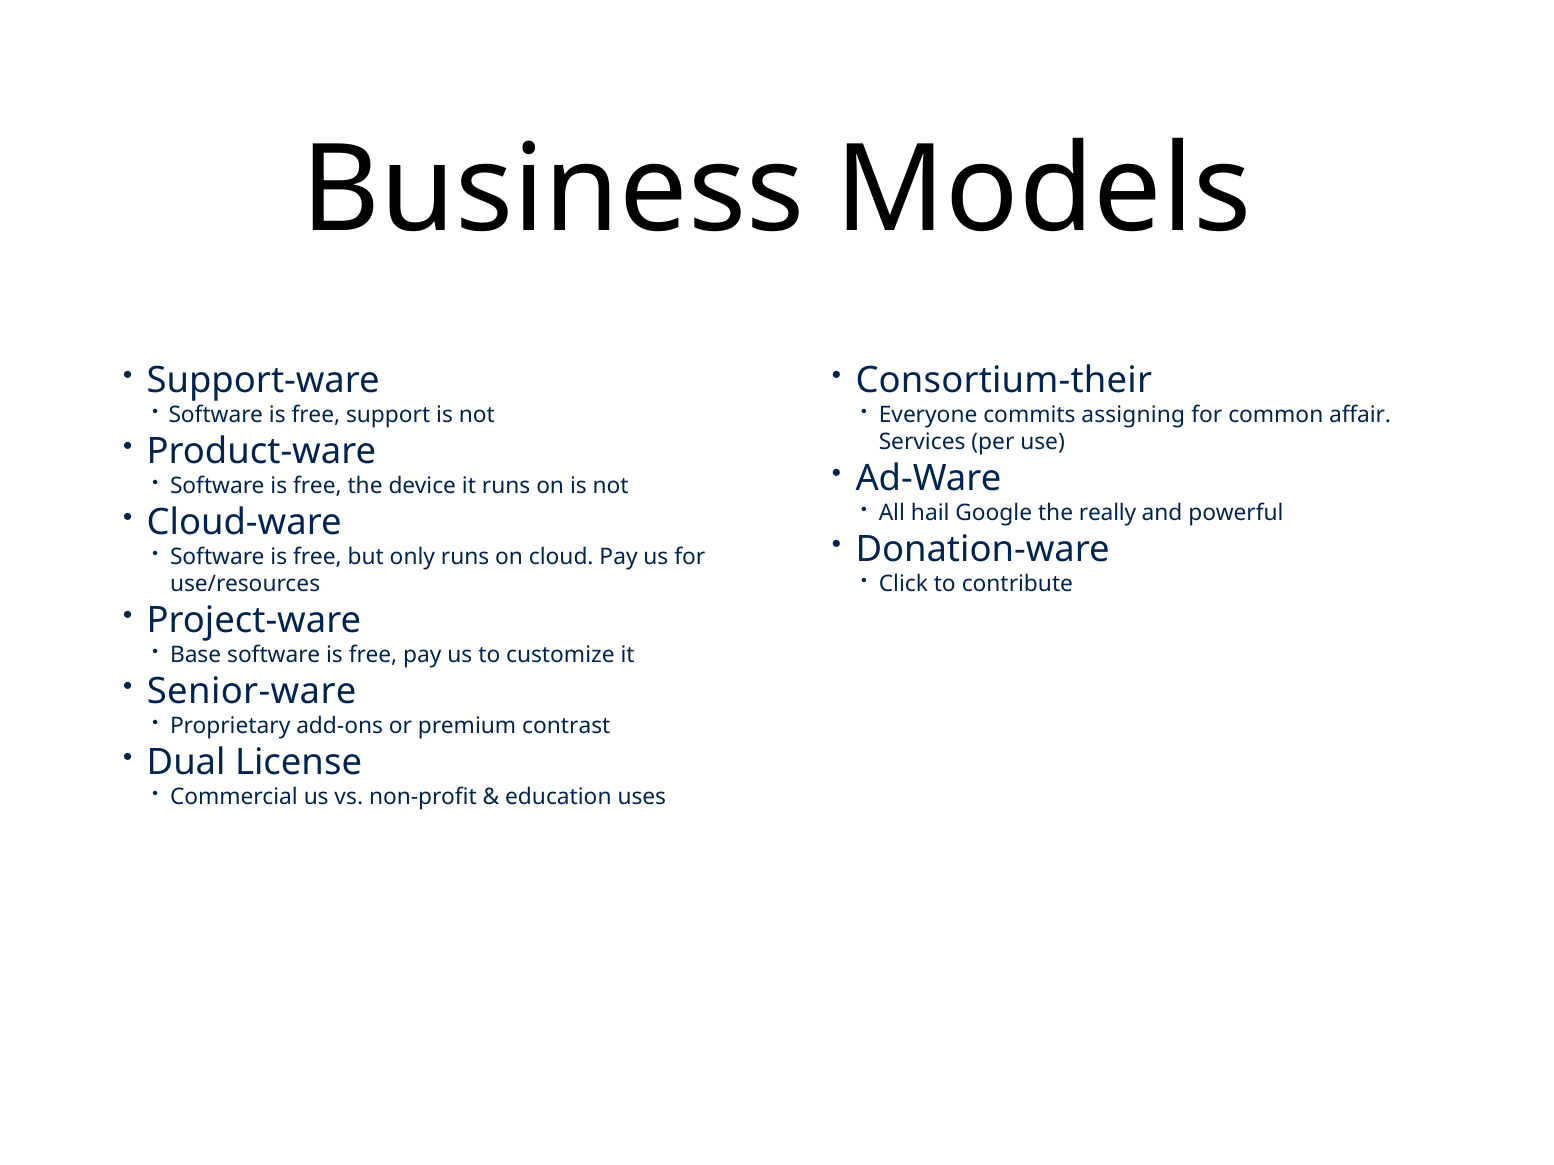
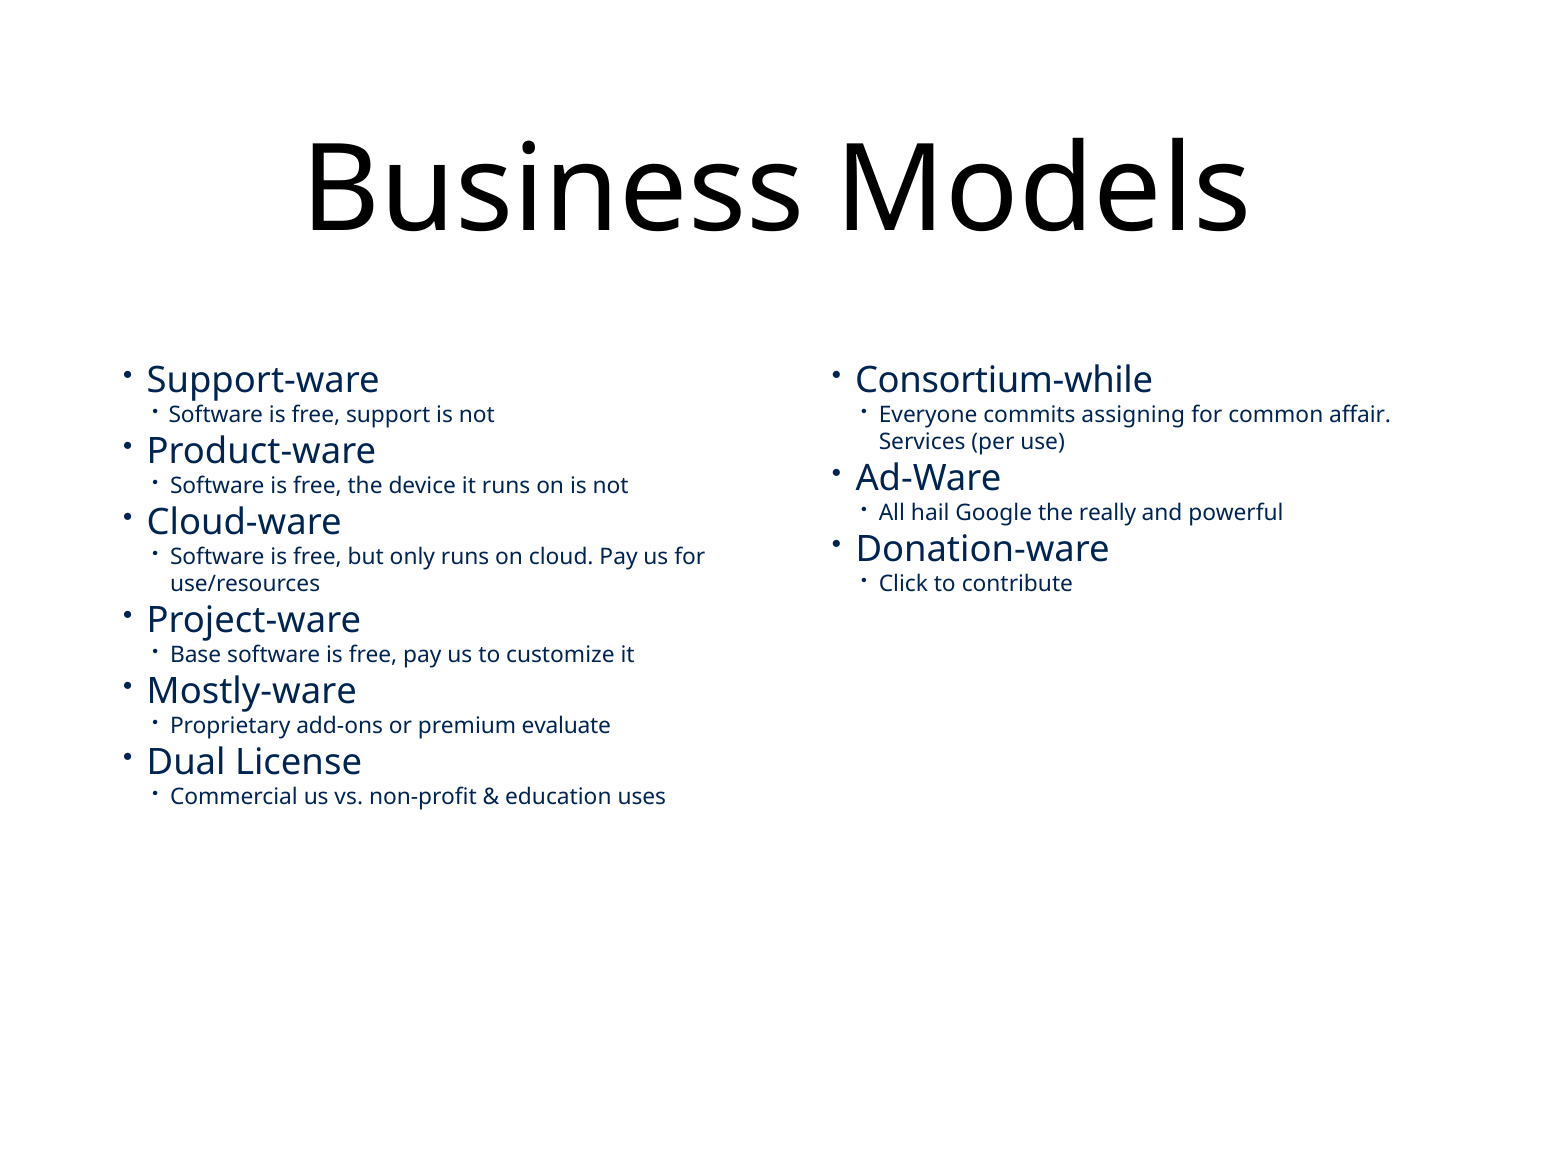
Consortium-their: Consortium-their -> Consortium-while (1004, 380)
Senior-ware: Senior-ware -> Mostly-ware (252, 692)
contrast: contrast -> evaluate (566, 726)
